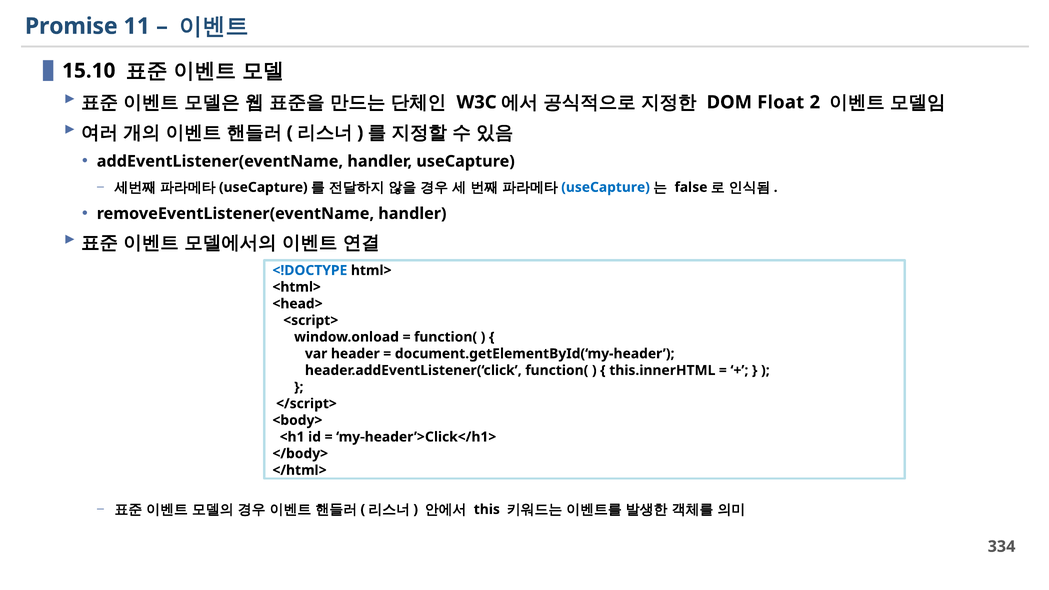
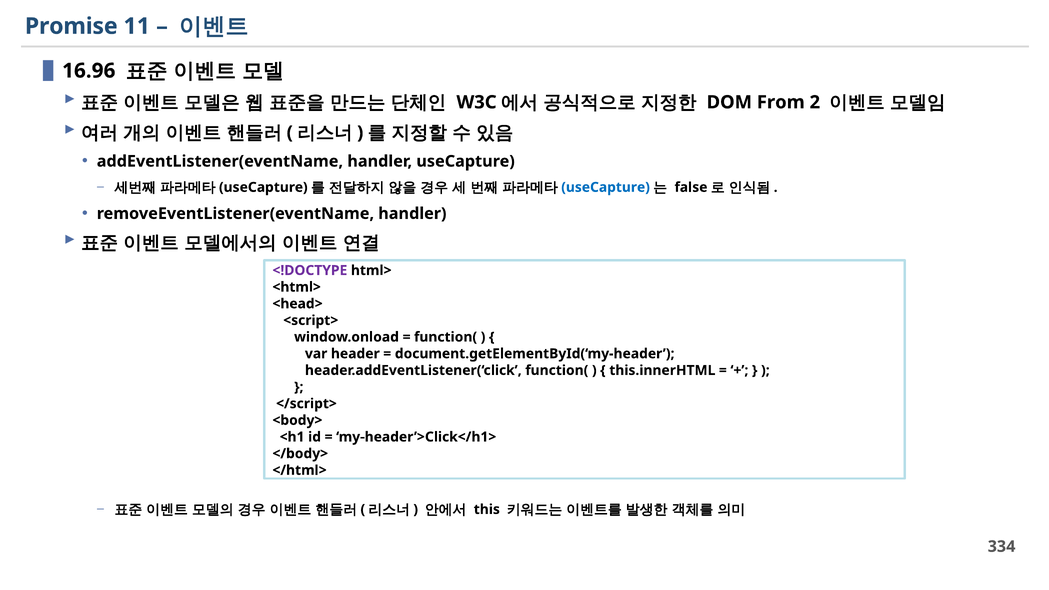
15.10: 15.10 -> 16.96 (89, 71)
Float: Float -> From (781, 102)
<!DOCTYPE colour: blue -> purple (310, 270)
